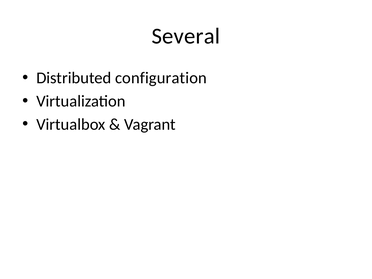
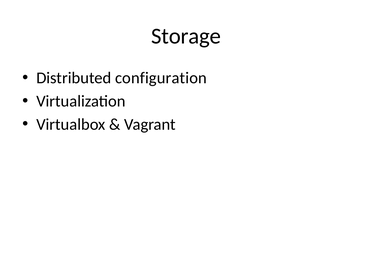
Several: Several -> Storage (186, 36)
